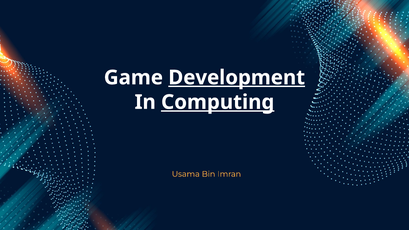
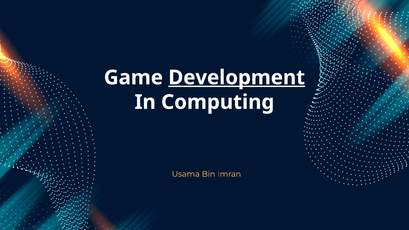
Computing underline: present -> none (218, 102)
